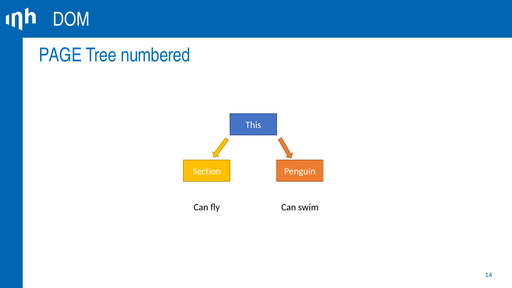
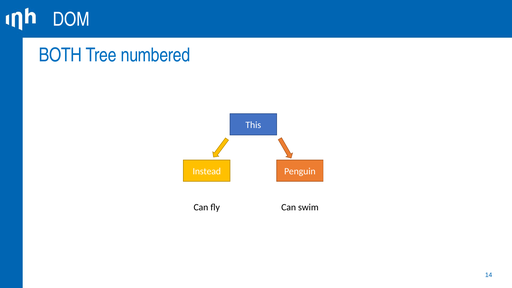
PAGE: PAGE -> BOTH (60, 55)
Section: Section -> Instead (207, 171)
